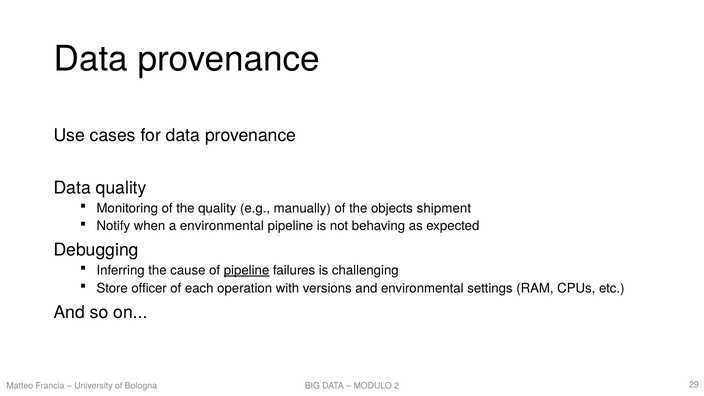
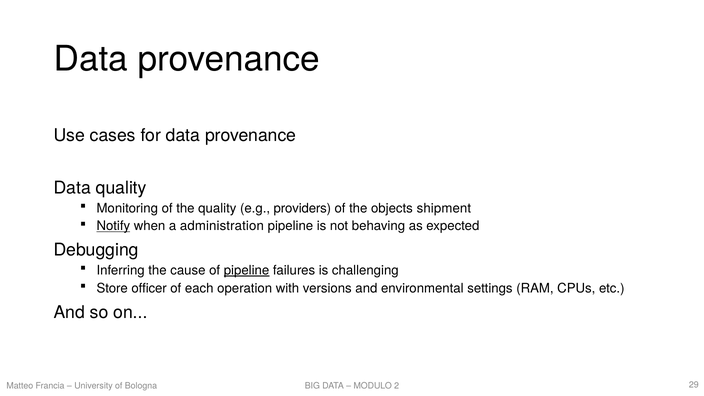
manually: manually -> providers (302, 208)
Notify underline: none -> present (113, 226)
a environmental: environmental -> administration (222, 226)
